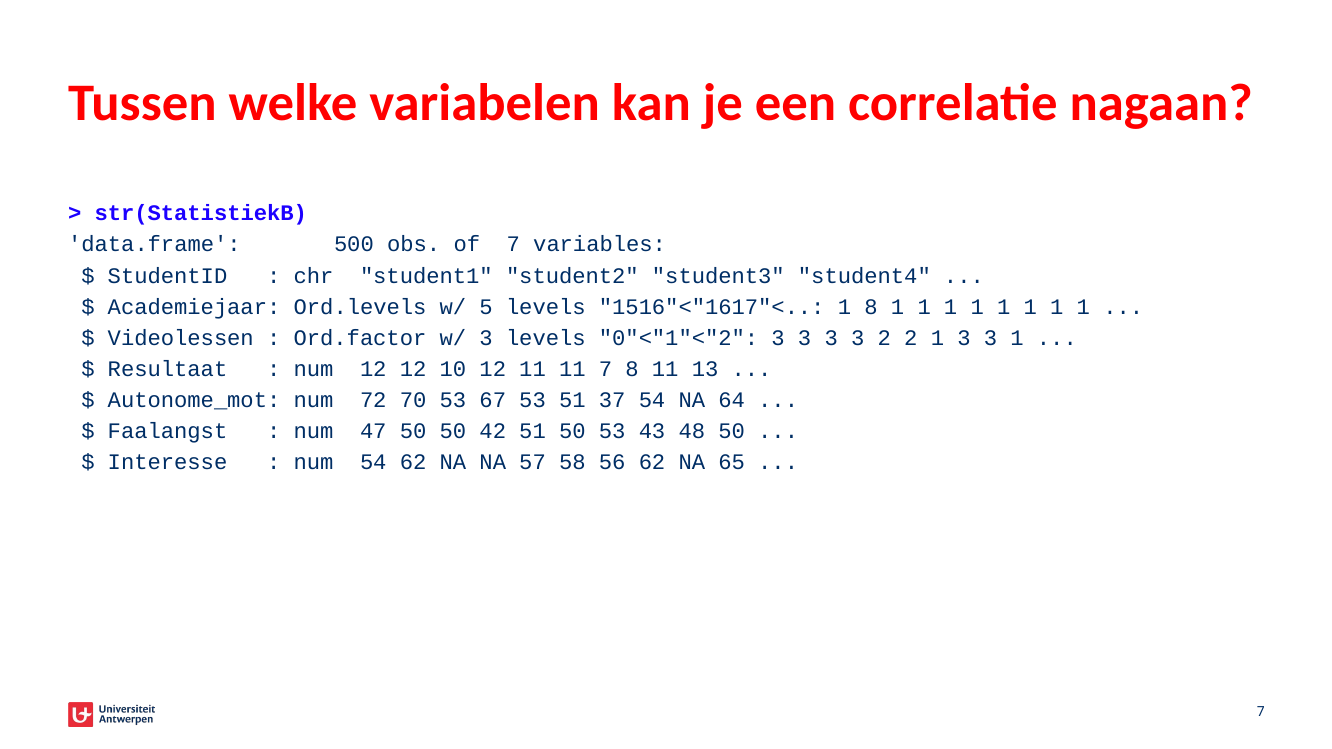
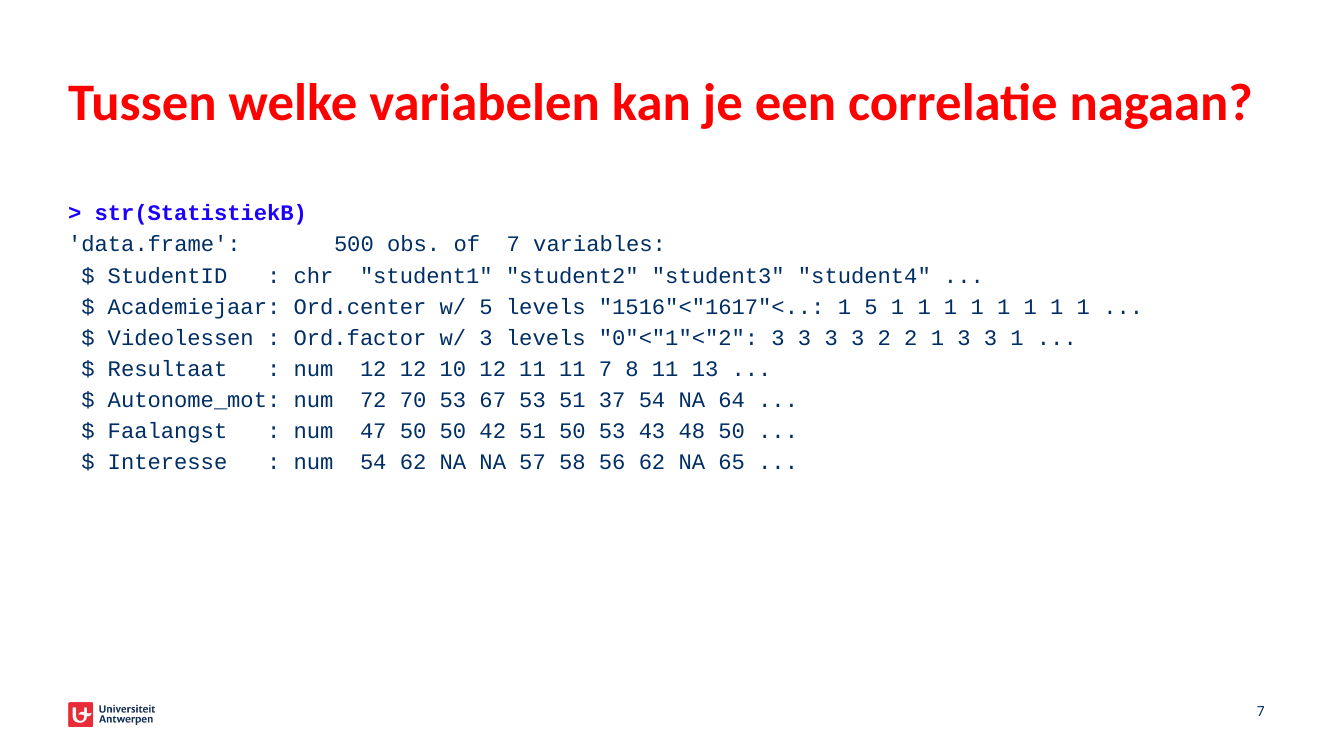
Ord.levels: Ord.levels -> Ord.center (360, 307)
1 8: 8 -> 5 (871, 307)
